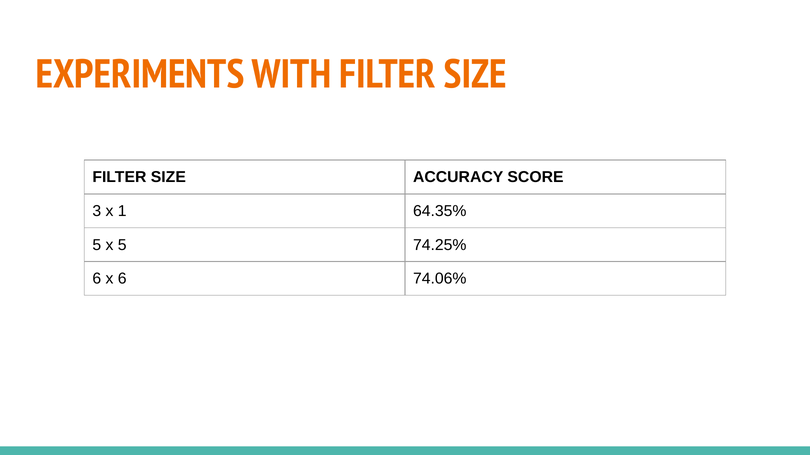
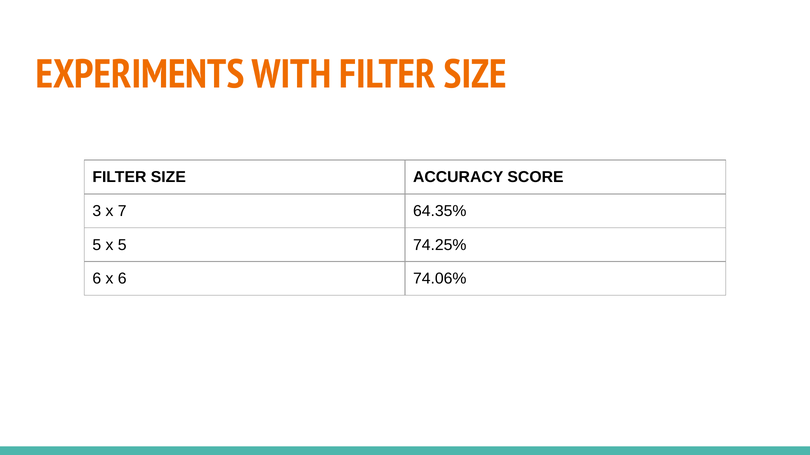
1: 1 -> 7 (122, 211)
